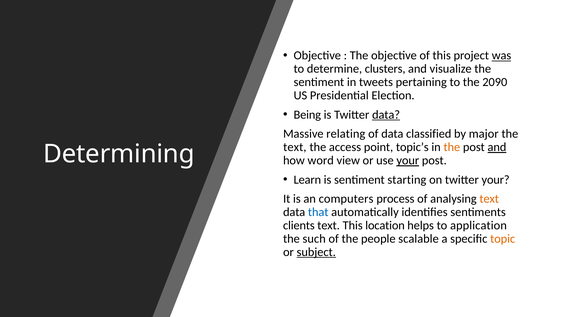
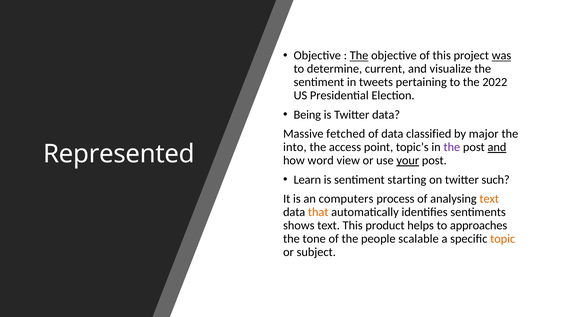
The underline: none -> present (359, 56)
clusters: clusters -> current (385, 69)
2090: 2090 -> 2022 (495, 82)
data underline: present -> none (386, 115)
relating: relating -> fetched (346, 134)
text: text -> into (295, 147)
the colour: orange -> purple (452, 147)
Determining: Determining -> Represented (119, 154)
twitter your: your -> such (496, 180)
that colour: blue -> orange (318, 212)
clients: clients -> shows (299, 225)
location: location -> product (385, 225)
application: application -> approaches (479, 225)
such: such -> tone (314, 239)
subject underline: present -> none (316, 252)
